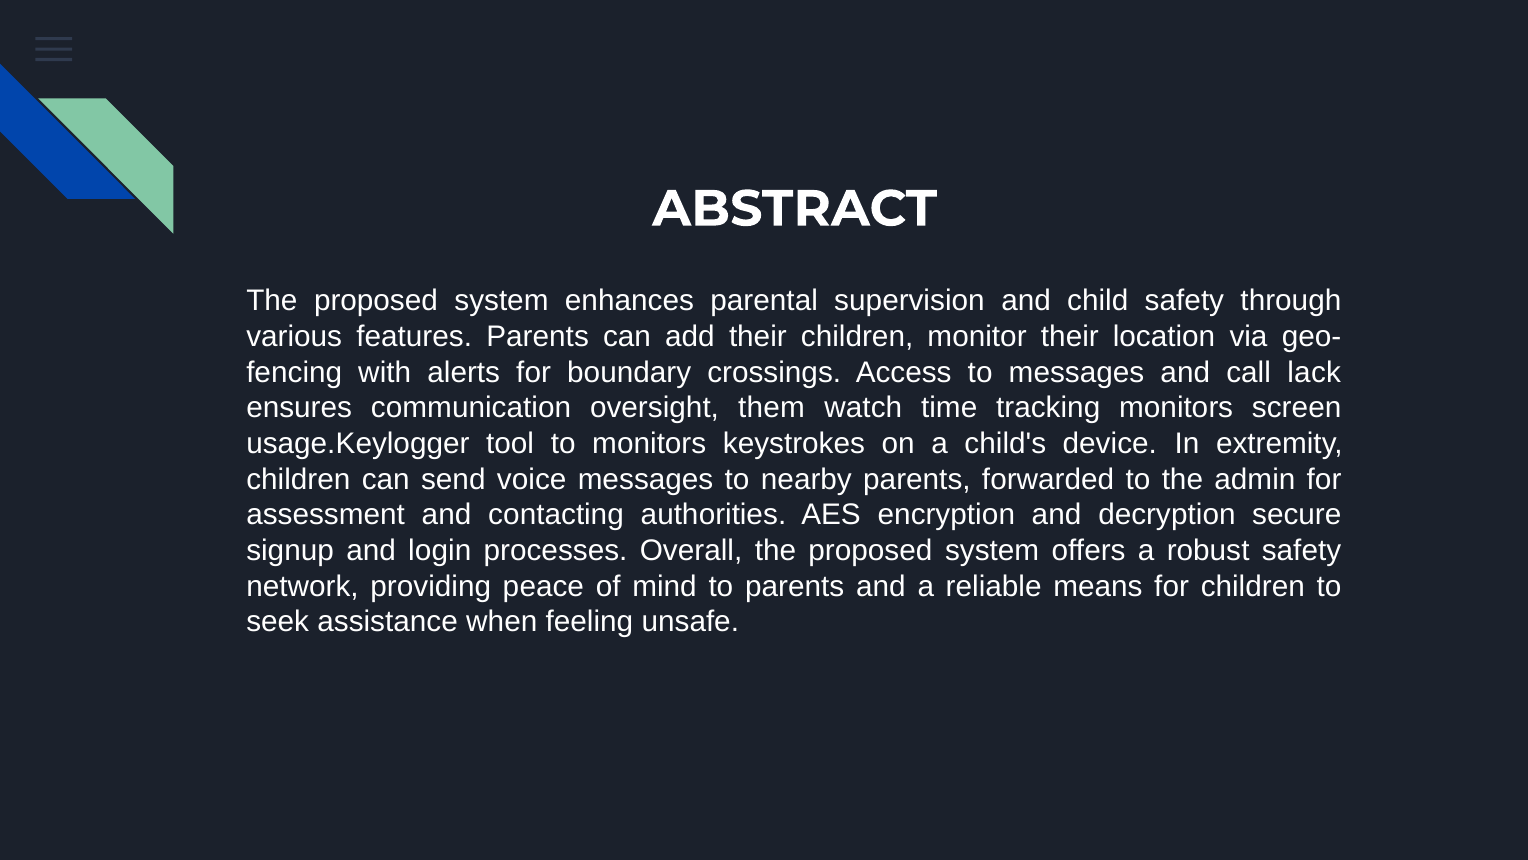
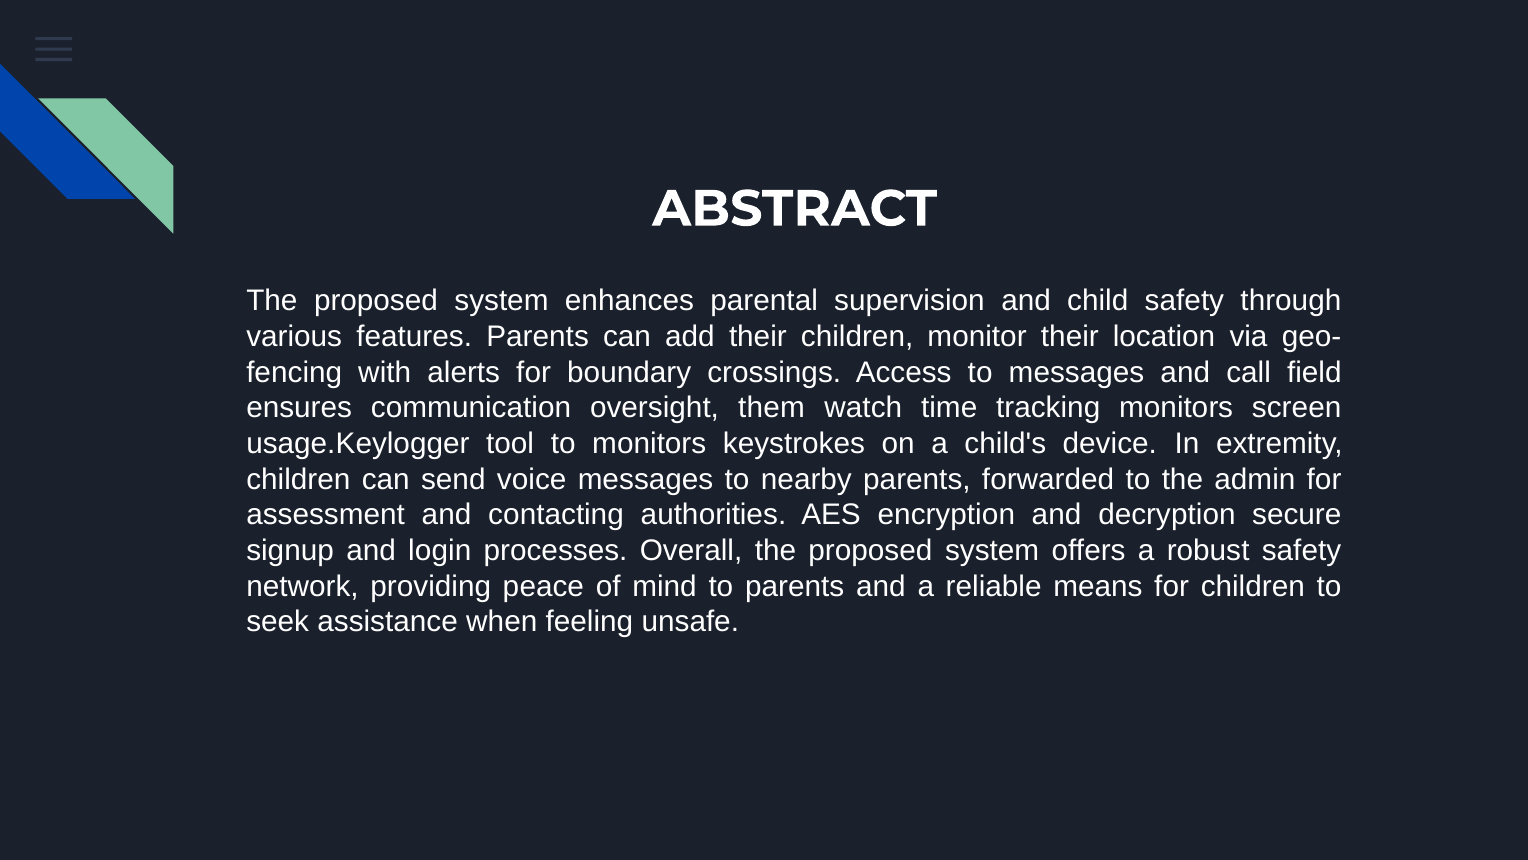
lack: lack -> field (1314, 372)
